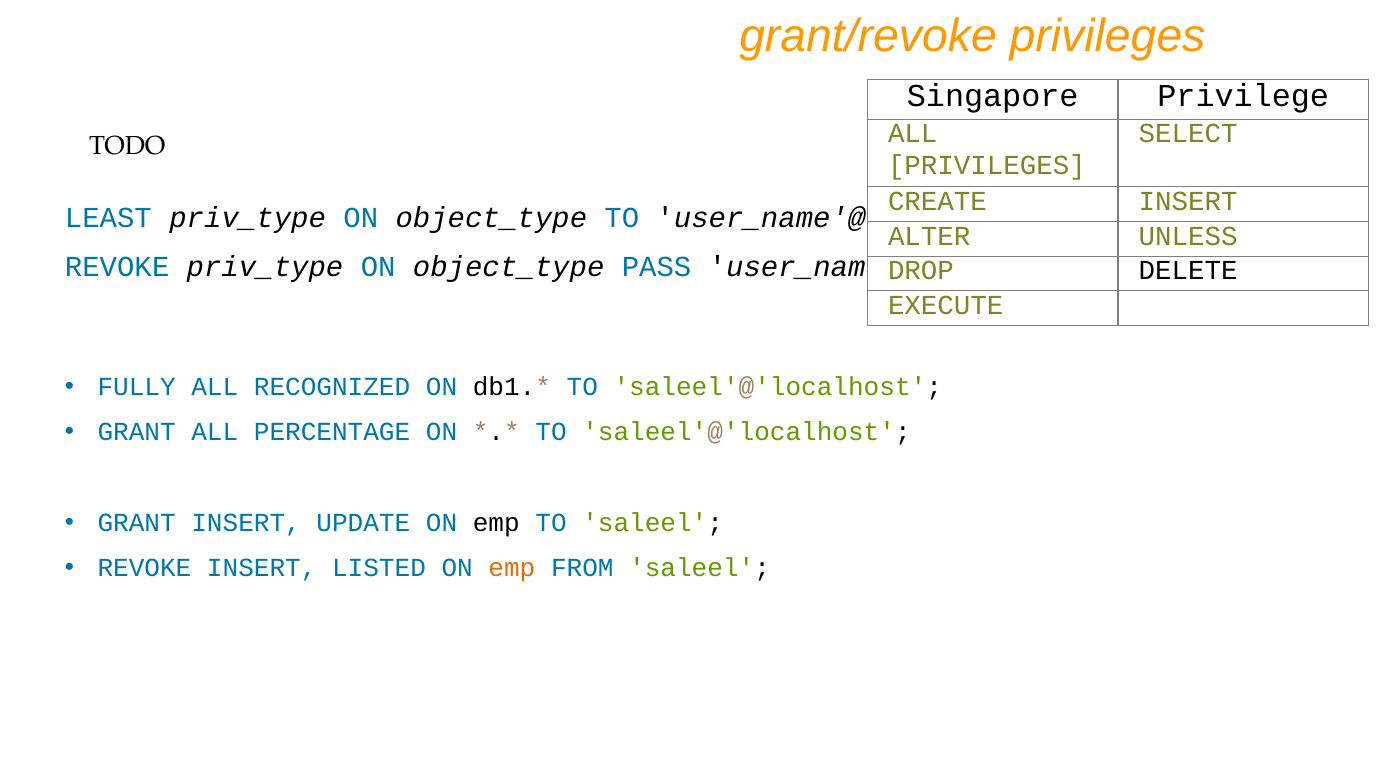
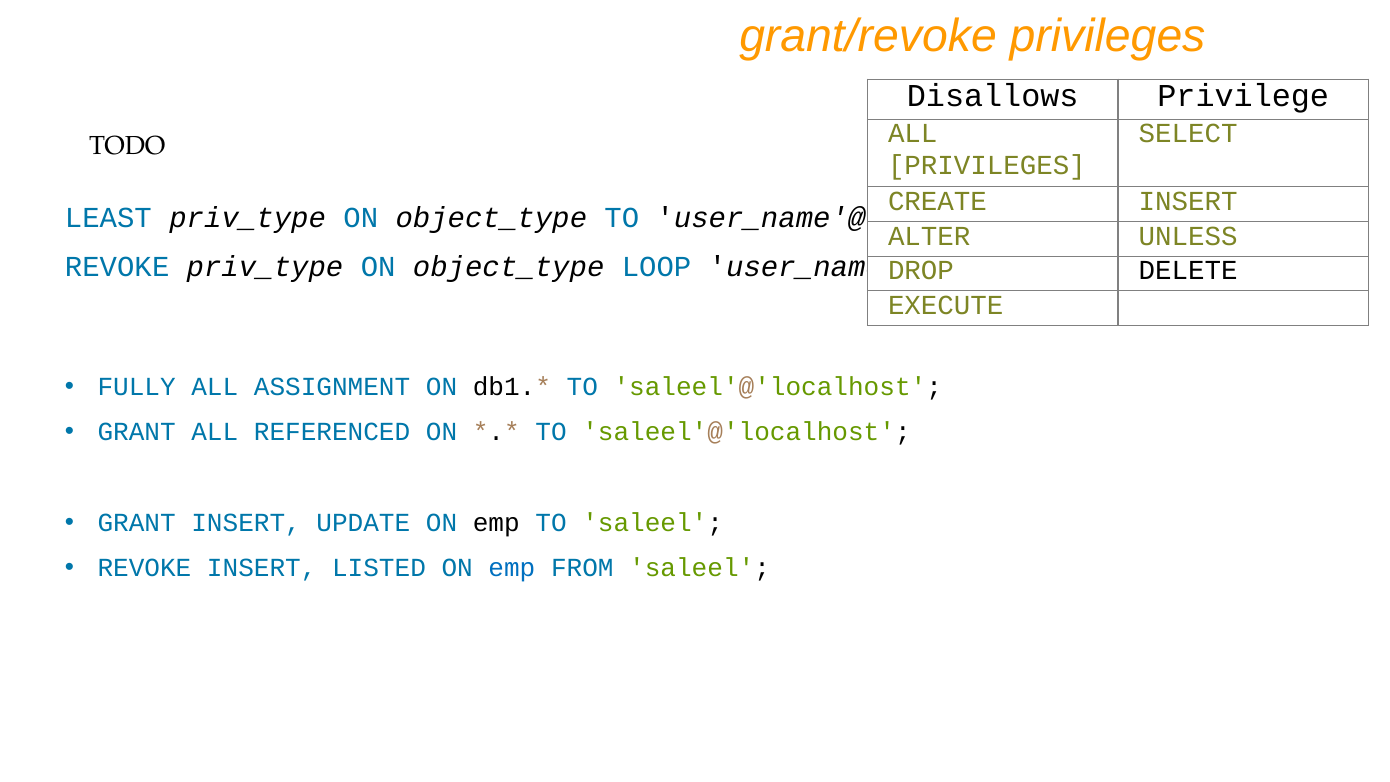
Singapore: Singapore -> Disallows (993, 96)
PASS: PASS -> LOOP (657, 267)
RECOGNIZED: RECOGNIZED -> ASSIGNMENT (332, 387)
PERCENTAGE: PERCENTAGE -> REFERENCED (332, 432)
emp colour: orange -> blue (512, 568)
